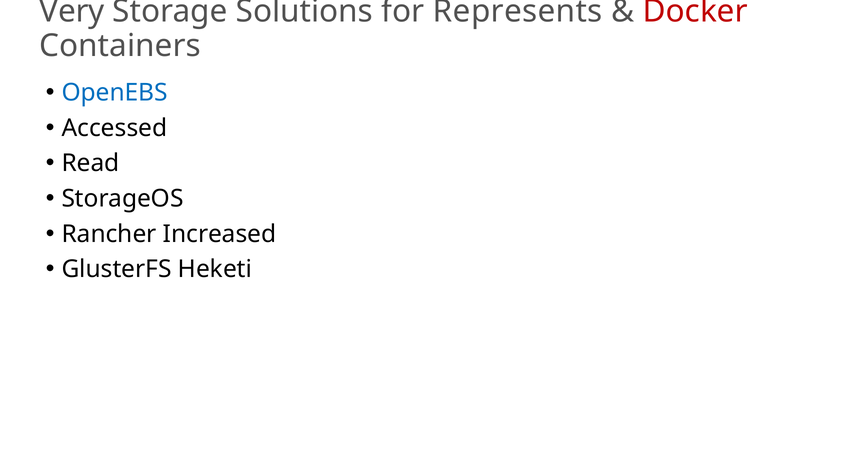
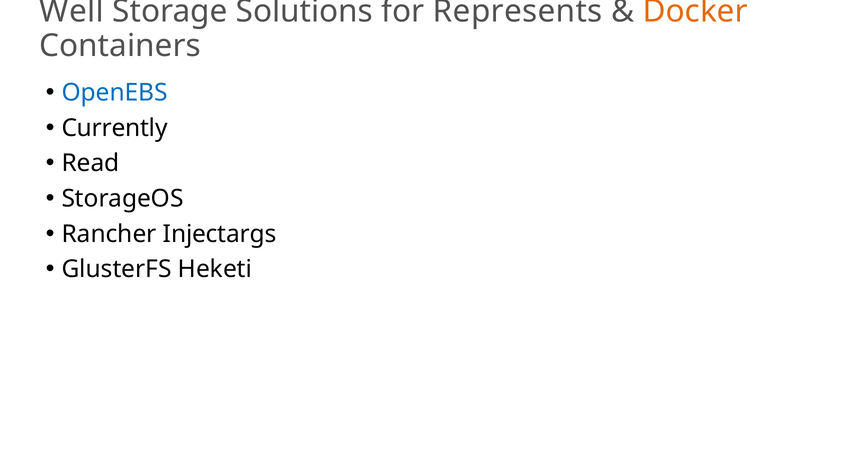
Very: Very -> Well (72, 12)
Docker colour: red -> orange (695, 12)
Accessed: Accessed -> Currently (115, 128)
Increased: Increased -> Injectargs (220, 234)
